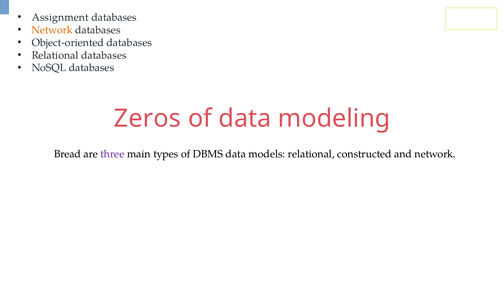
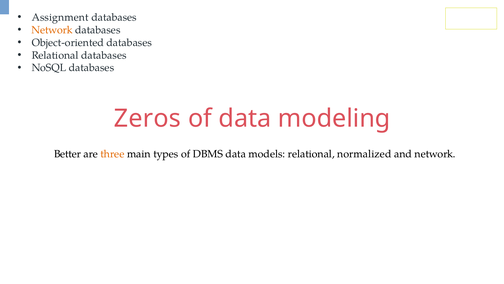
Bread: Bread -> Better (67, 154)
three colour: purple -> orange (112, 154)
constructed: constructed -> normalized (364, 154)
